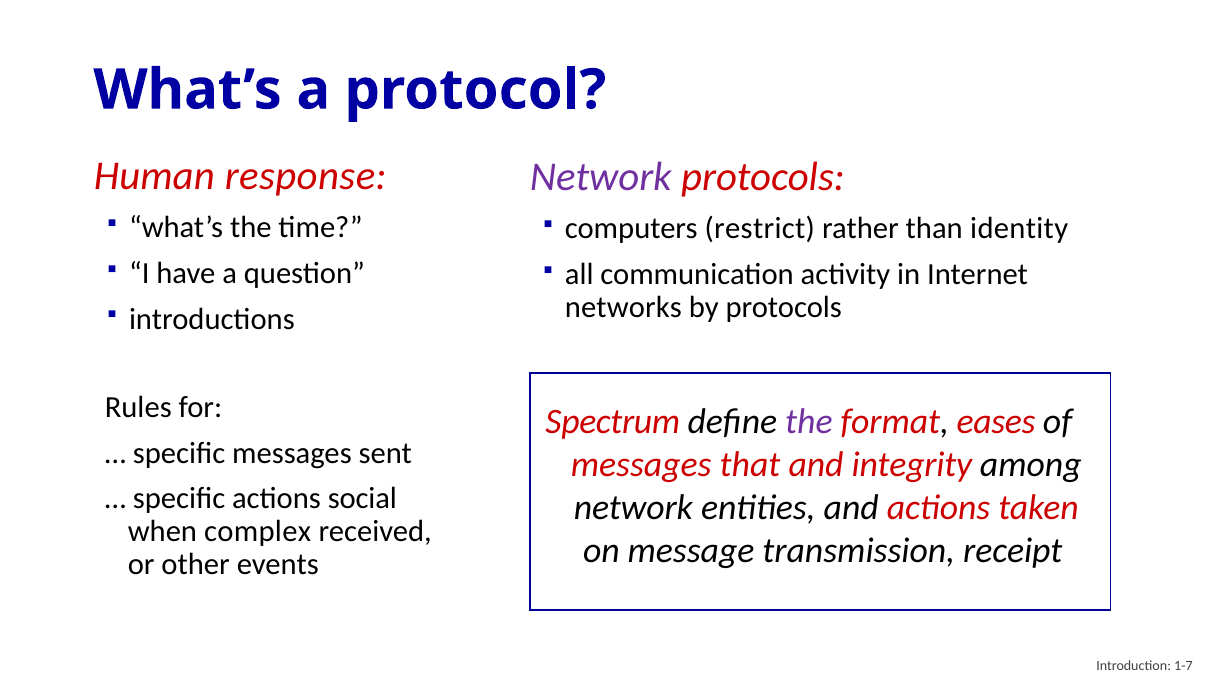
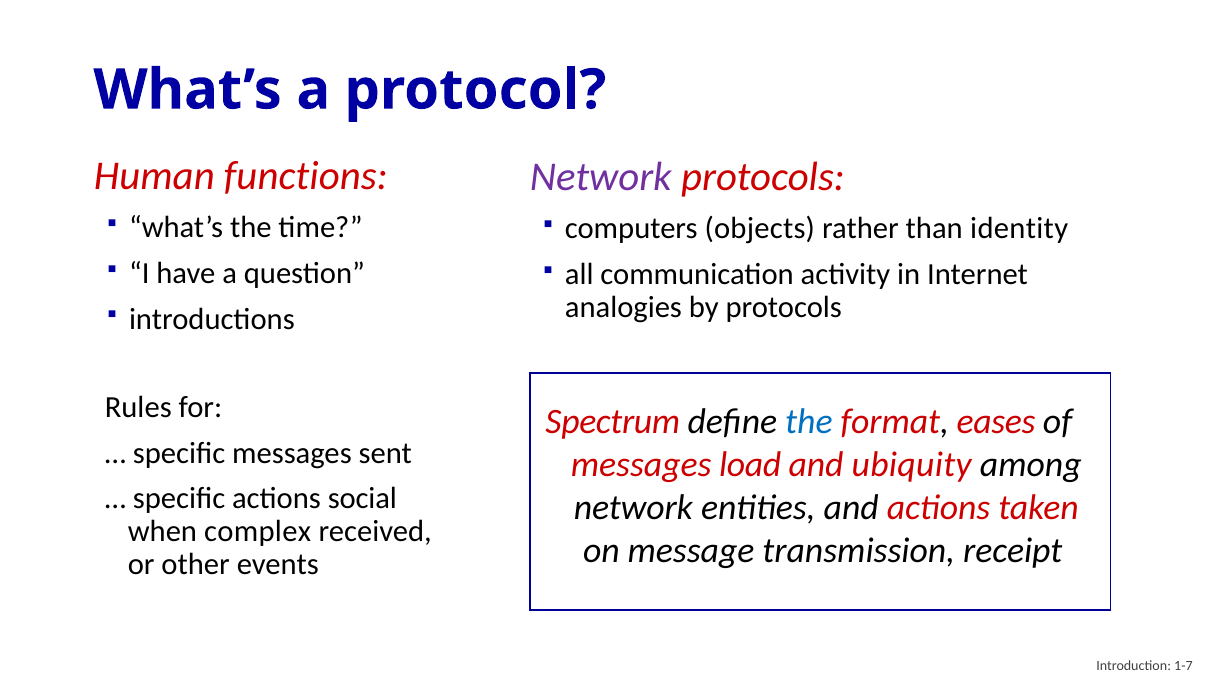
response: response -> functions (306, 176)
restrict: restrict -> objects (760, 229)
networks: networks -> analogies (623, 307)
the colour: purple -> blue (809, 422)
that: that -> load (750, 465)
integrity: integrity -> ubiquity (912, 465)
